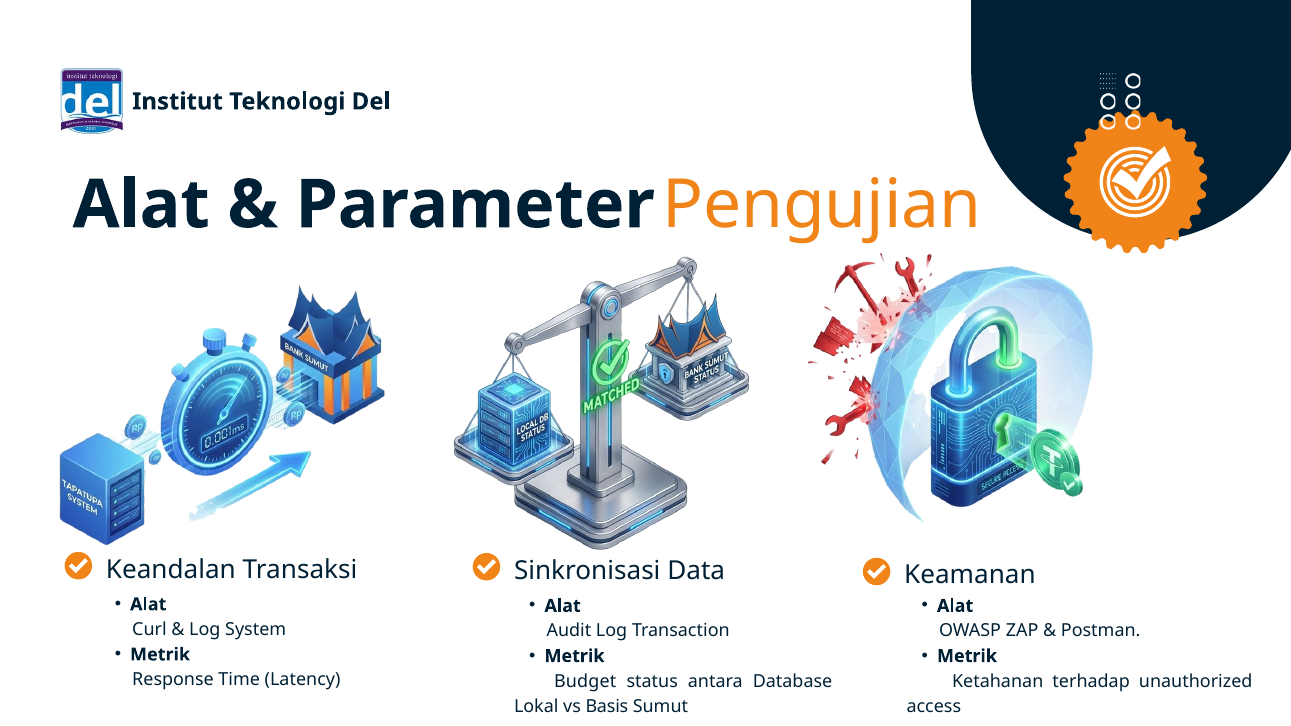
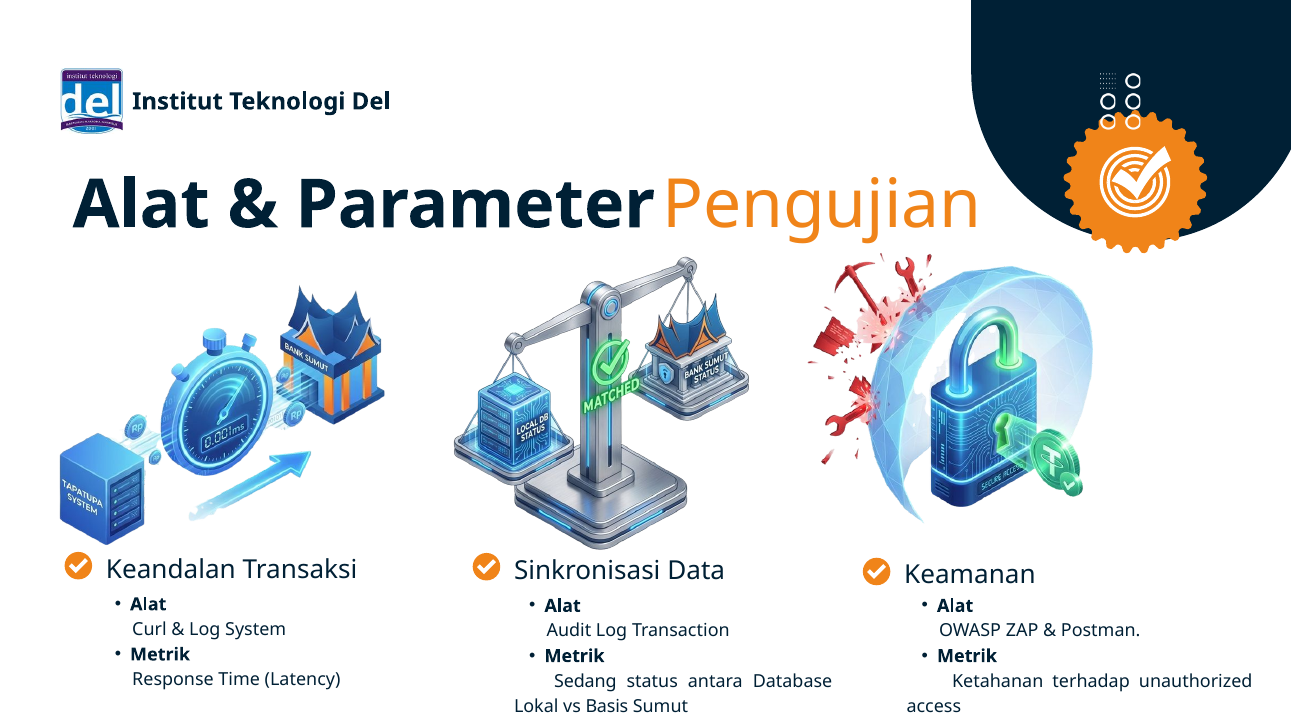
Budget: Budget -> Sedang (585, 681)
